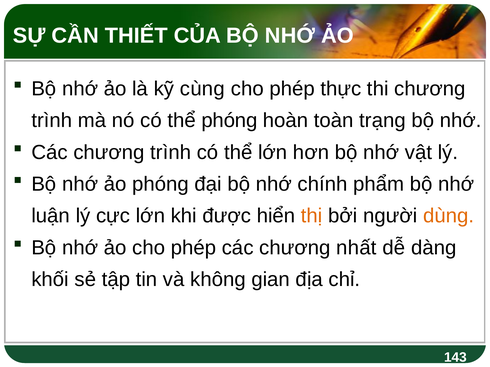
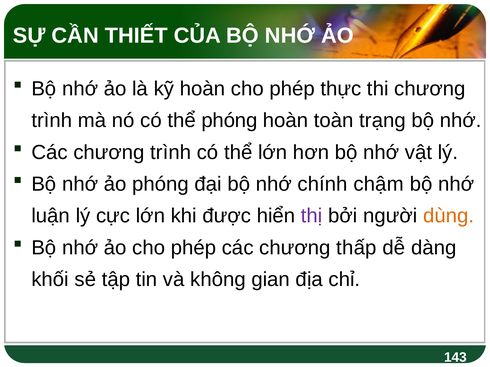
kỹ cùng: cùng -> hoàn (202, 89)
phẩm: phẩm -> chậm (379, 184)
thị colour: orange -> purple (312, 216)
nhất: nhất -> thấp (356, 248)
